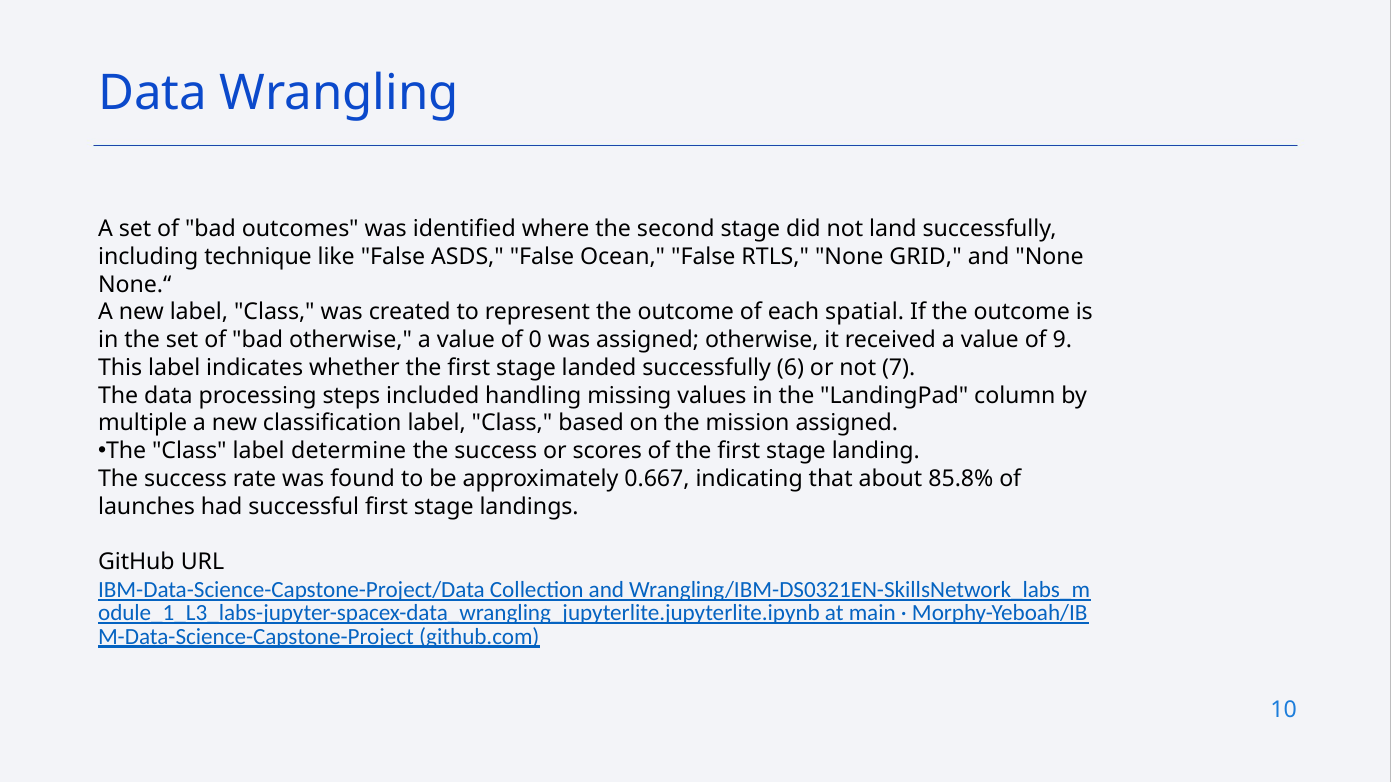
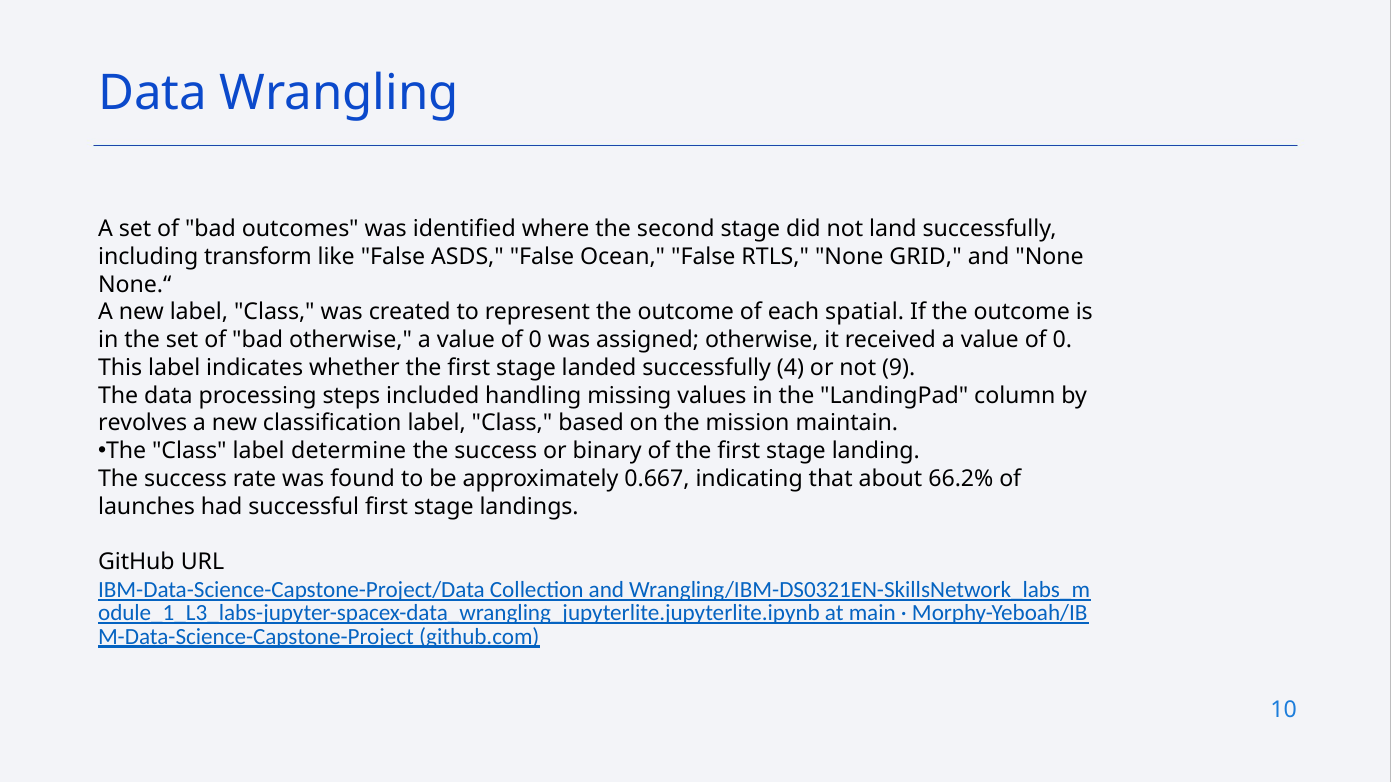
technique: technique -> transform (258, 257)
9: 9 -> 0 (1062, 340)
6: 6 -> 4 (791, 368)
7: 7 -> 9 (899, 368)
multiple: multiple -> revolves (143, 424)
mission assigned: assigned -> maintain (847, 424)
scores: scores -> binary (607, 451)
85.8%: 85.8% -> 66.2% (961, 479)
